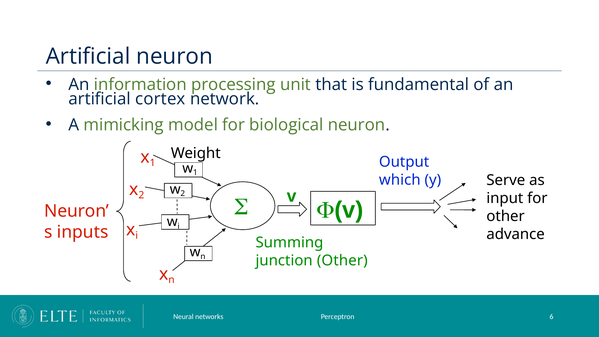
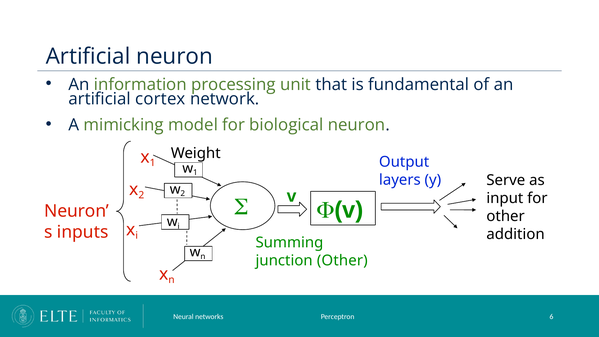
which: which -> layers (400, 180)
advance: advance -> addition (516, 234)
